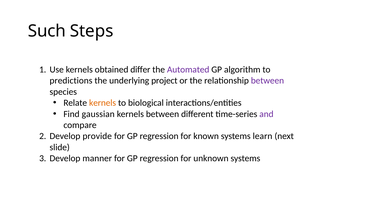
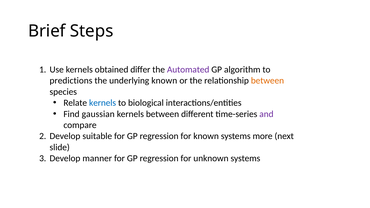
Such: Such -> Brief (47, 31)
underlying project: project -> known (164, 81)
between colour: purple -> orange (267, 81)
kernels colour: orange -> blue (103, 103)
provide: provide -> suitable (97, 136)
learn: learn -> more (263, 136)
